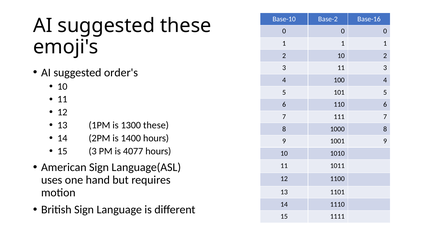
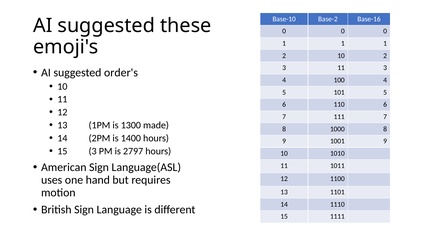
1300 these: these -> made (156, 126)
4077: 4077 -> 2797 (133, 151)
